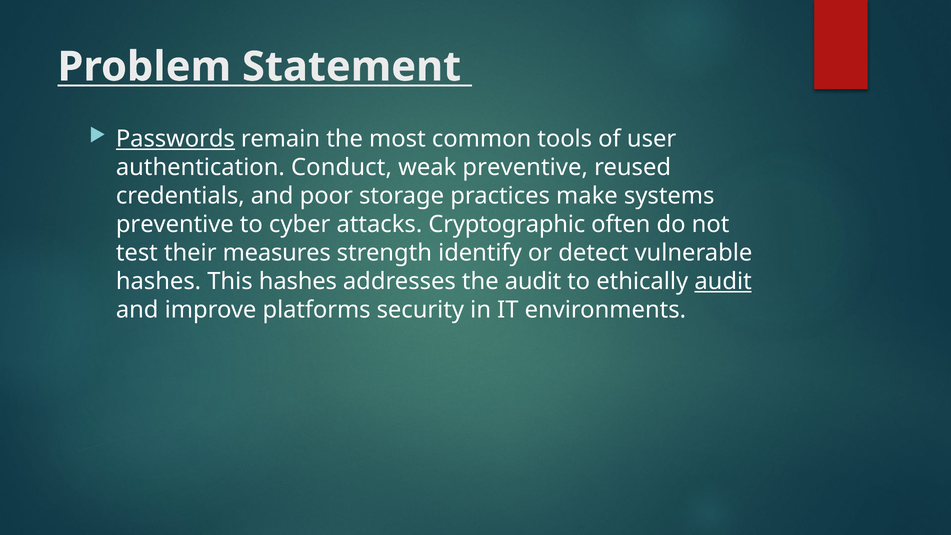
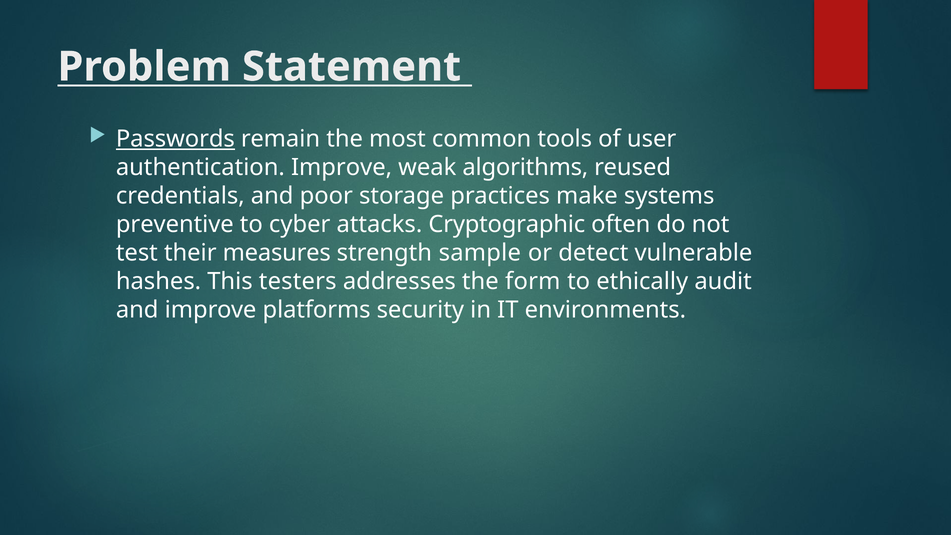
authentication Conduct: Conduct -> Improve (342, 167)
weak preventive: preventive -> algorithms (525, 167)
identify: identify -> sample (480, 253)
This hashes: hashes -> testers (298, 281)
the audit: audit -> form (533, 281)
audit underline: present -> none (723, 281)
